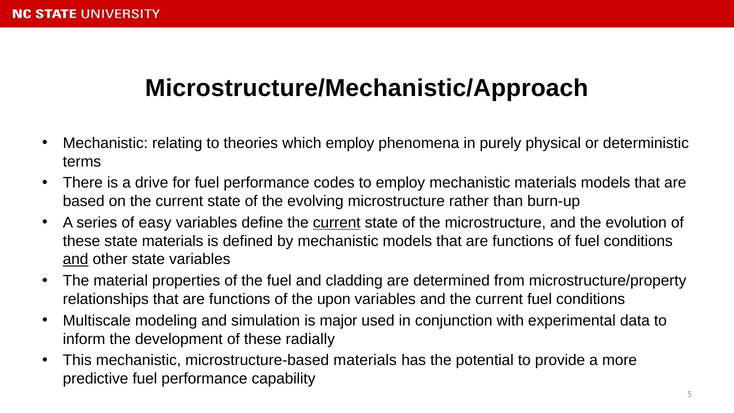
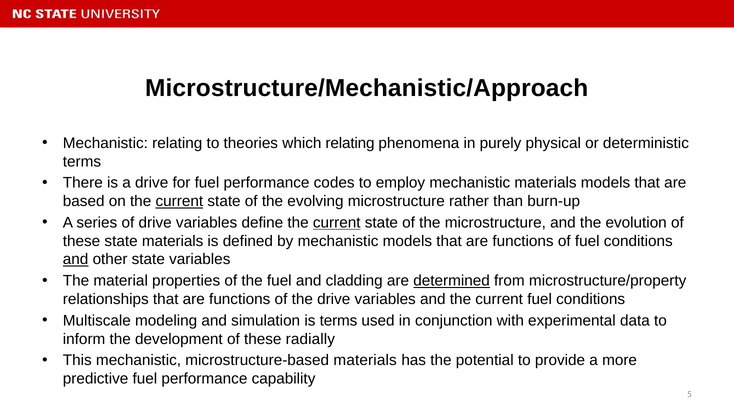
which employ: employ -> relating (350, 143)
current underline: none -> present (179, 201)
of easy: easy -> drive (155, 223)
determined underline: none -> present (452, 281)
the upon: upon -> drive (334, 299)
is major: major -> terms (339, 321)
